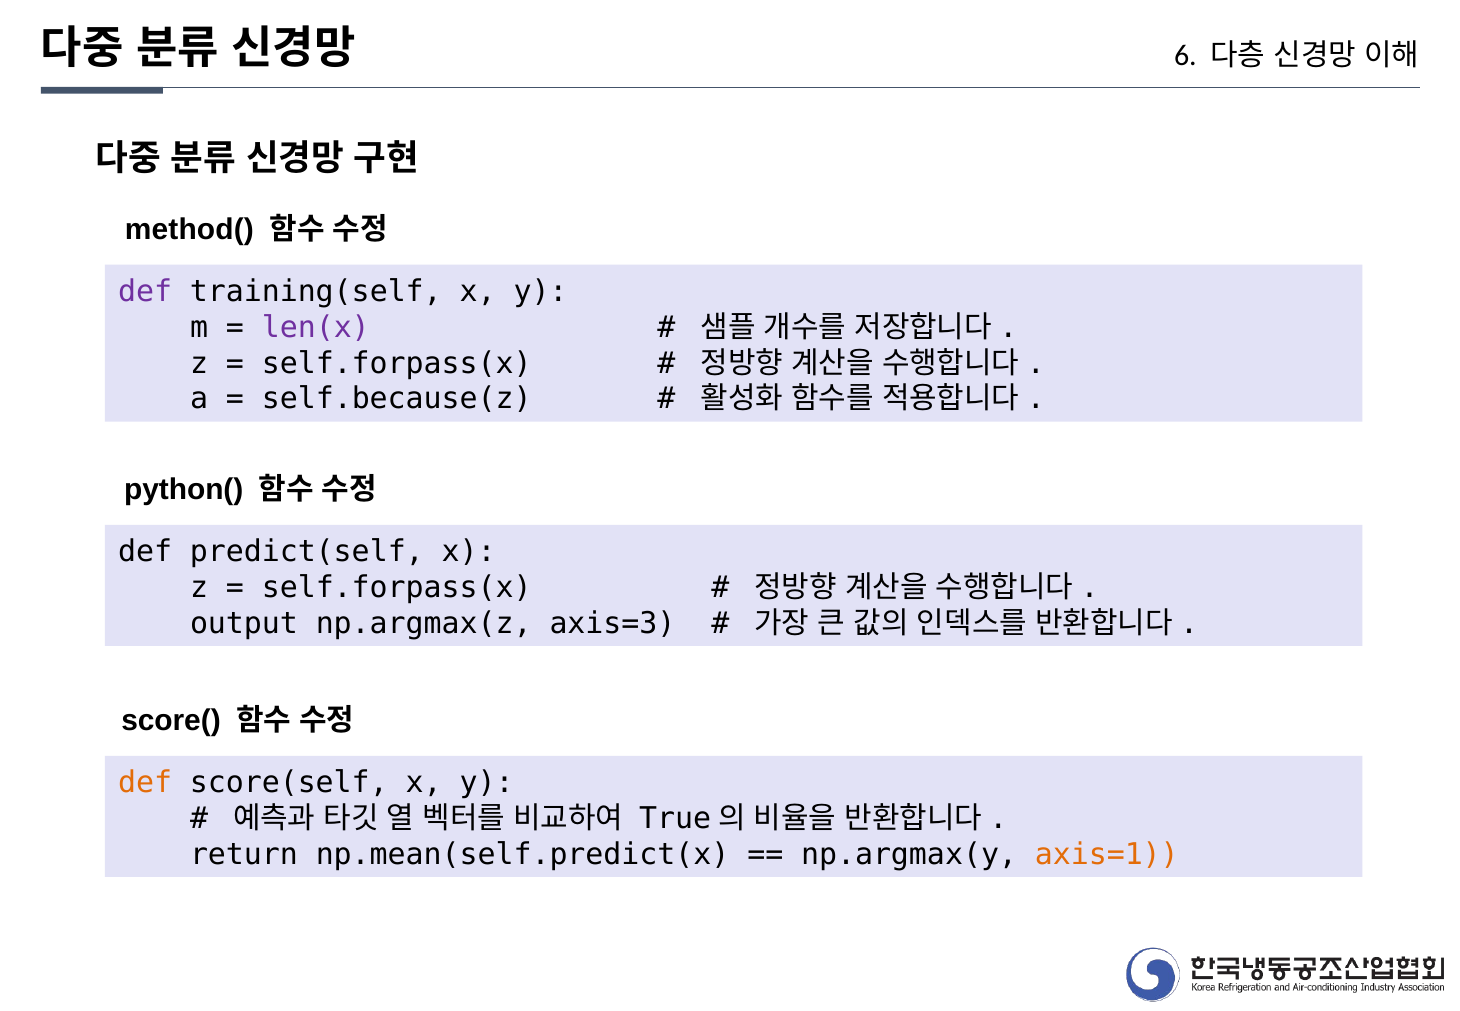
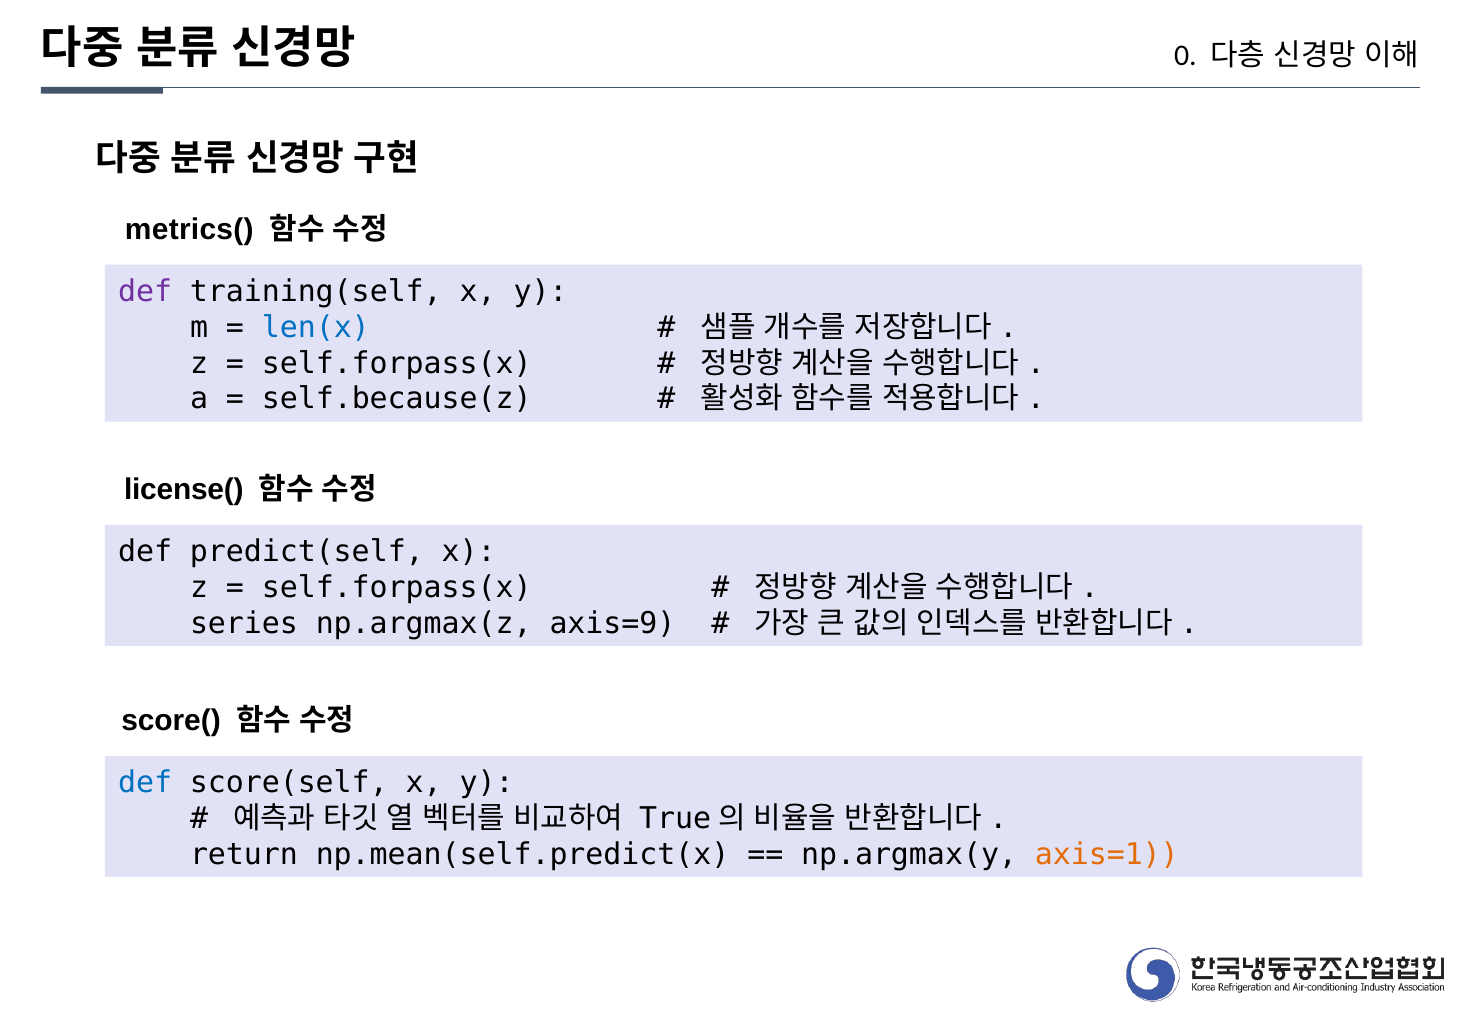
6: 6 -> 0 (1185, 55)
method(: method( -> metrics( (189, 230)
len(x colour: purple -> blue (316, 327)
python(: python( -> license( (184, 490)
output: output -> series (244, 623)
axis=3: axis=3 -> axis=9 (612, 623)
def colour: orange -> blue (145, 782)
